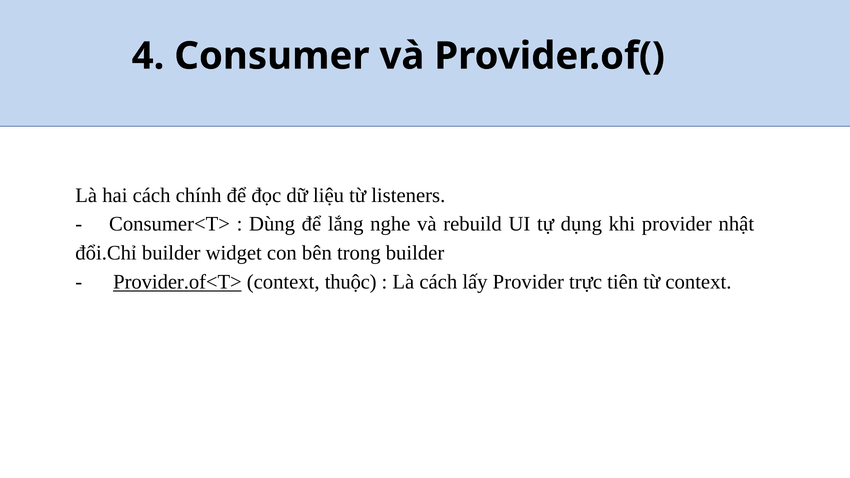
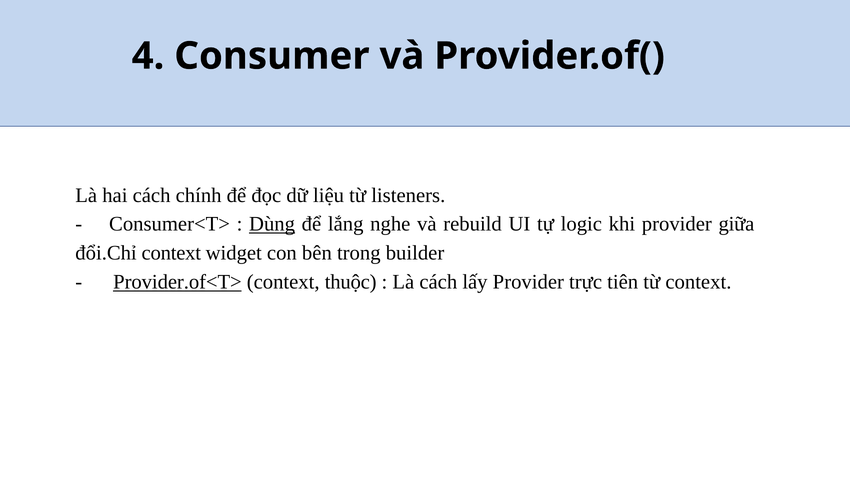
Dùng underline: none -> present (272, 224)
dụng: dụng -> logic (581, 224)
nhật: nhật -> giữa (736, 224)
đổi.Chỉ builder: builder -> context (171, 253)
